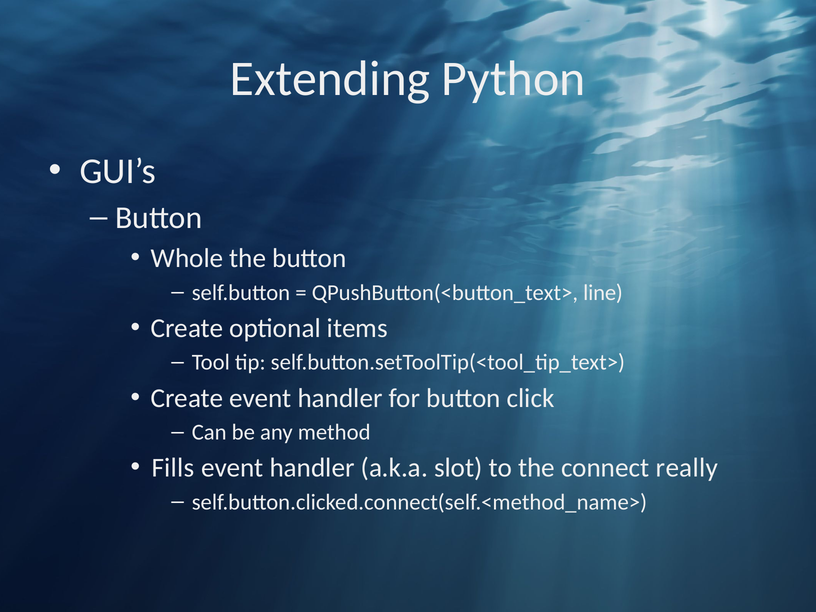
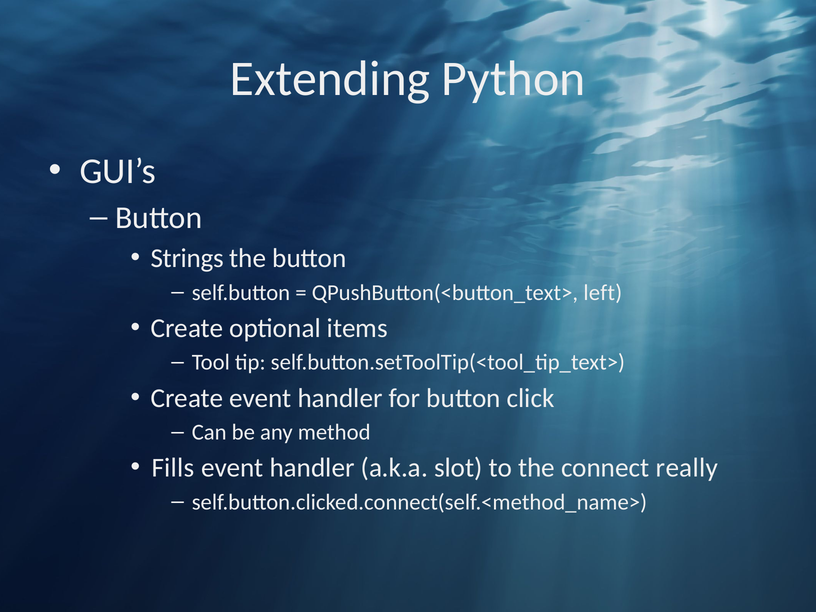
Whole: Whole -> Strings (187, 258)
line: line -> left (603, 293)
